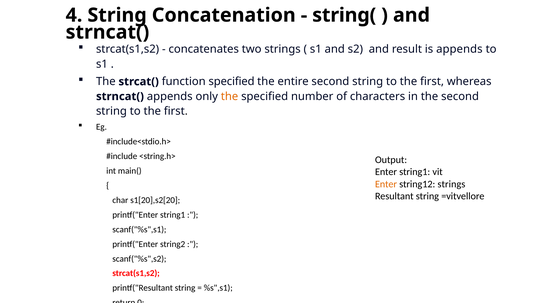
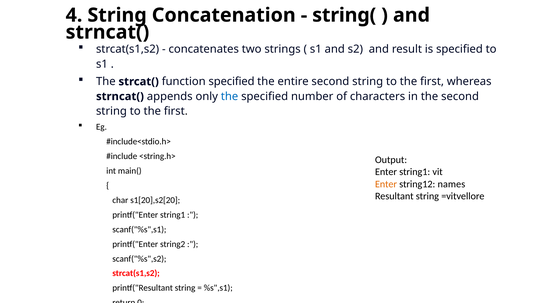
is appends: appends -> specified (459, 49)
the colour: orange -> blue (230, 96)
string12 strings: strings -> names (451, 184)
